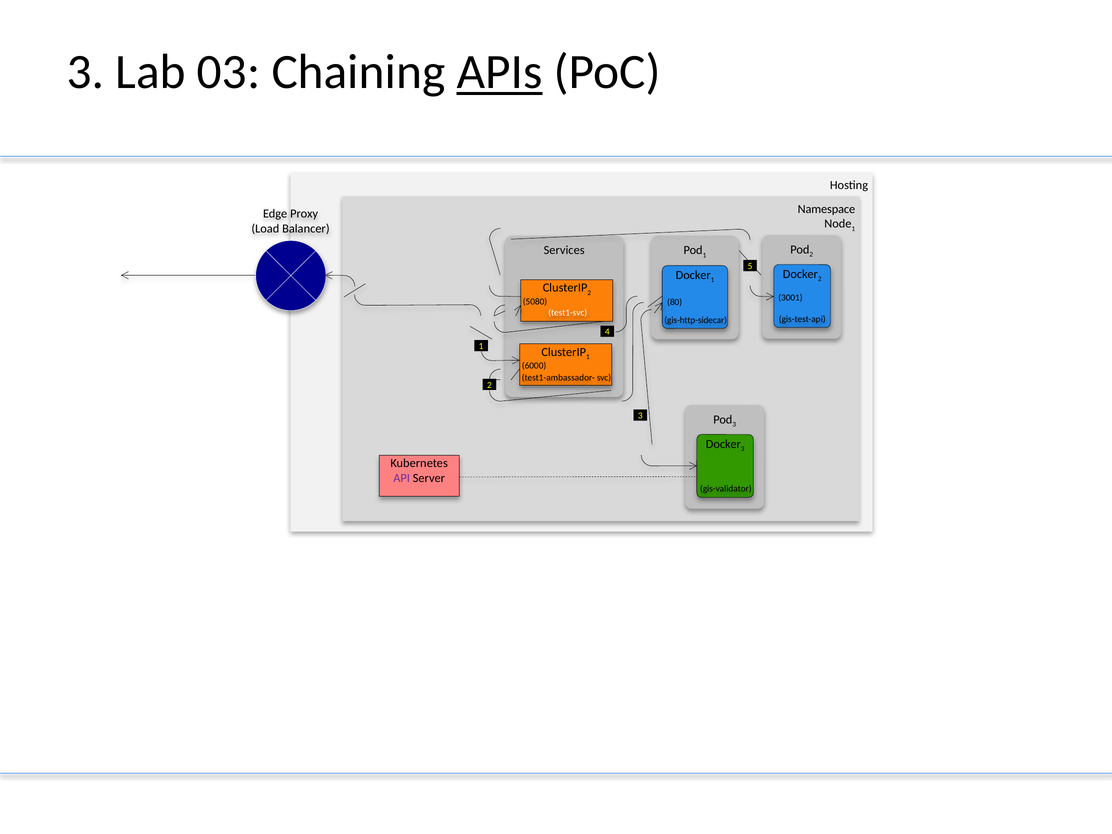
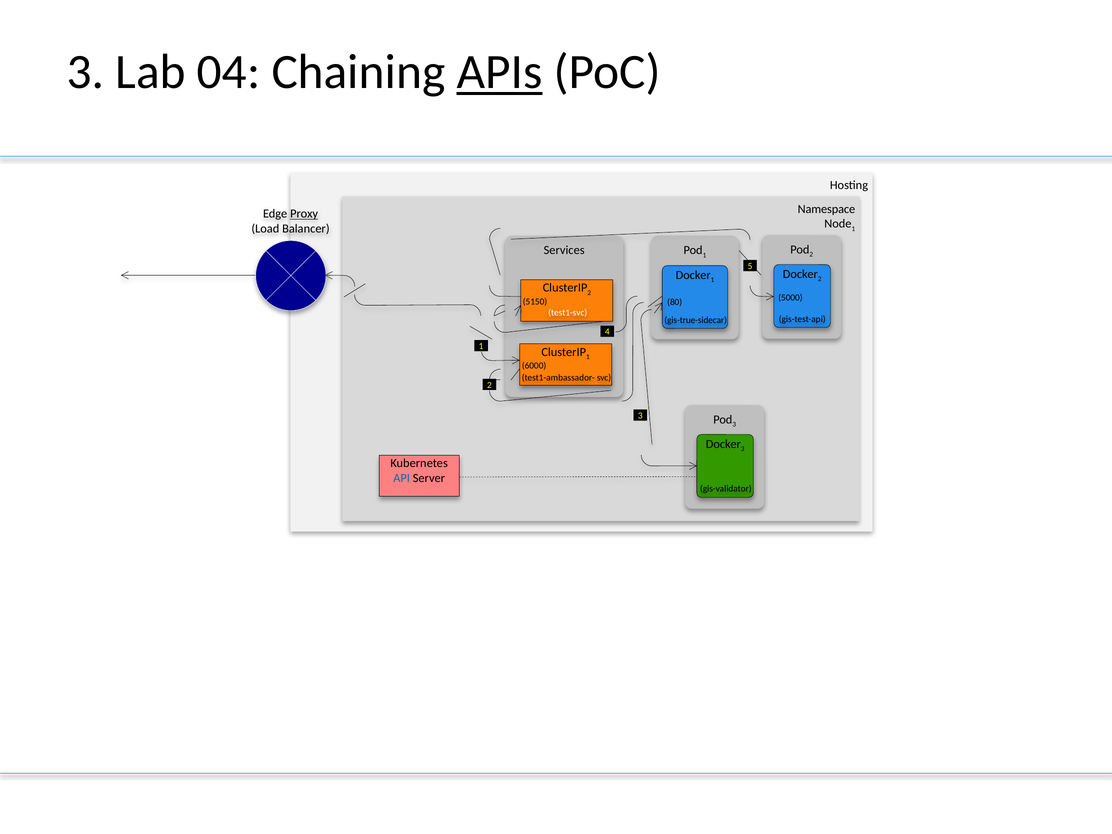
03: 03 -> 04 (229, 72)
Proxy underline: none -> present (304, 214)
3001: 3001 -> 5000 (790, 298)
5080: 5080 -> 5150 (535, 302)
gis-http-sidecar: gis-http-sidecar -> gis-true-sidecar (696, 320)
API colour: purple -> blue (402, 478)
